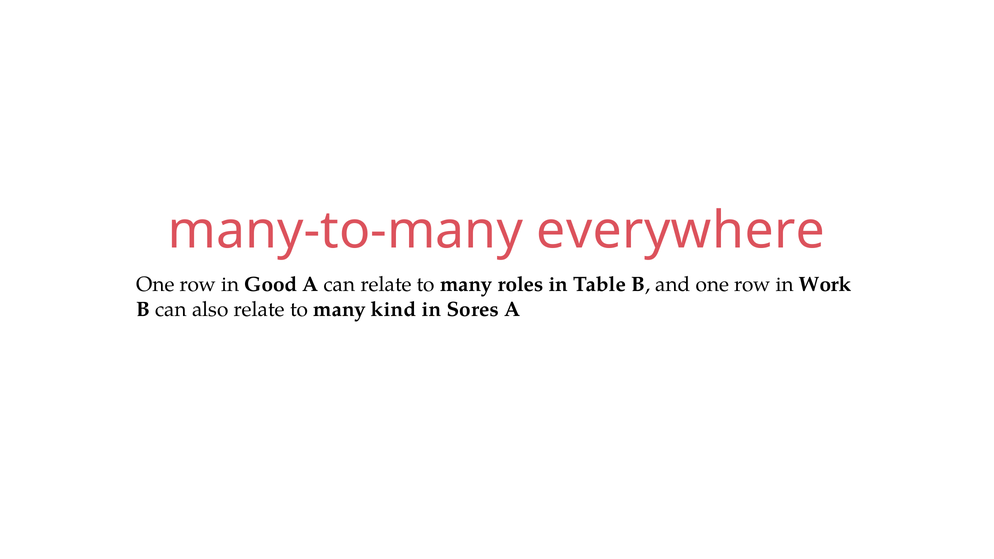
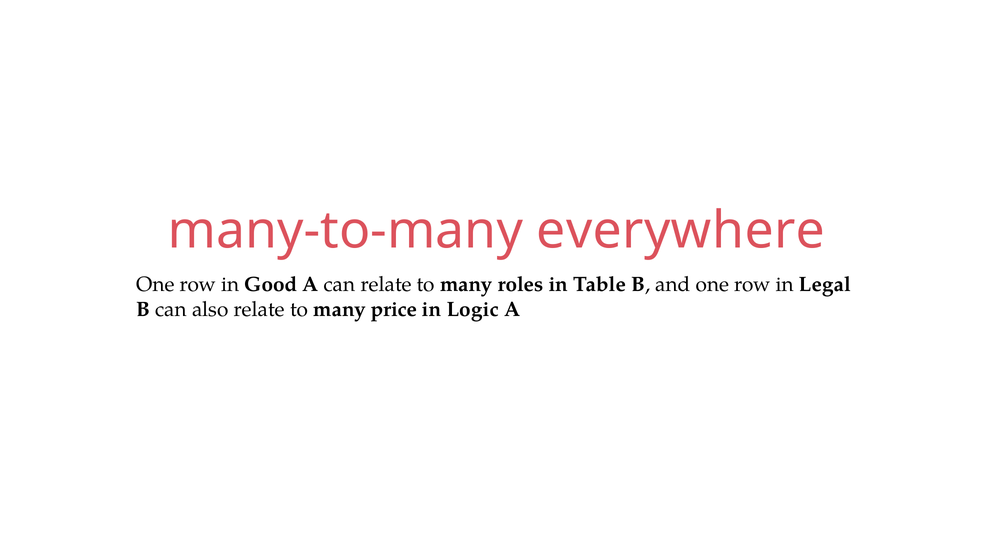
Work: Work -> Legal (825, 285)
kind: kind -> price (394, 310)
Sores: Sores -> Logic (473, 310)
